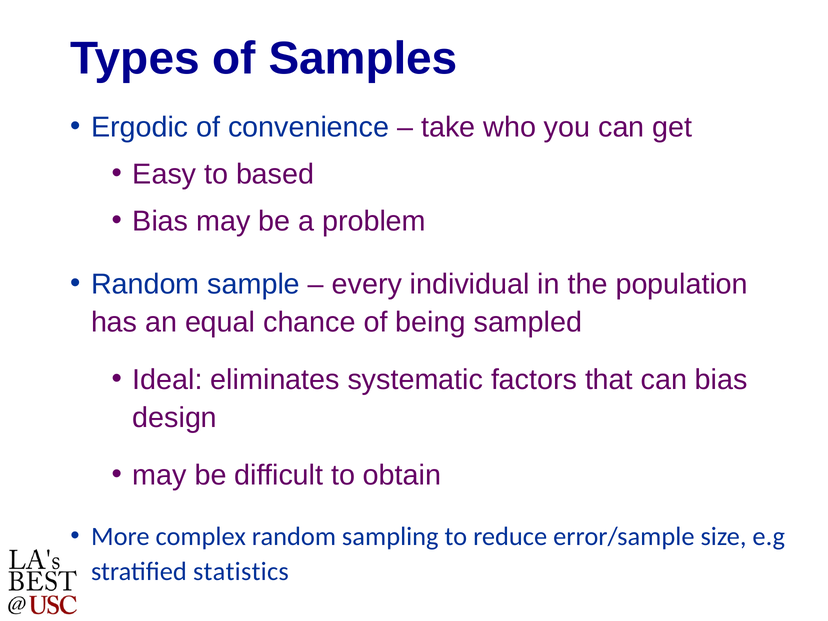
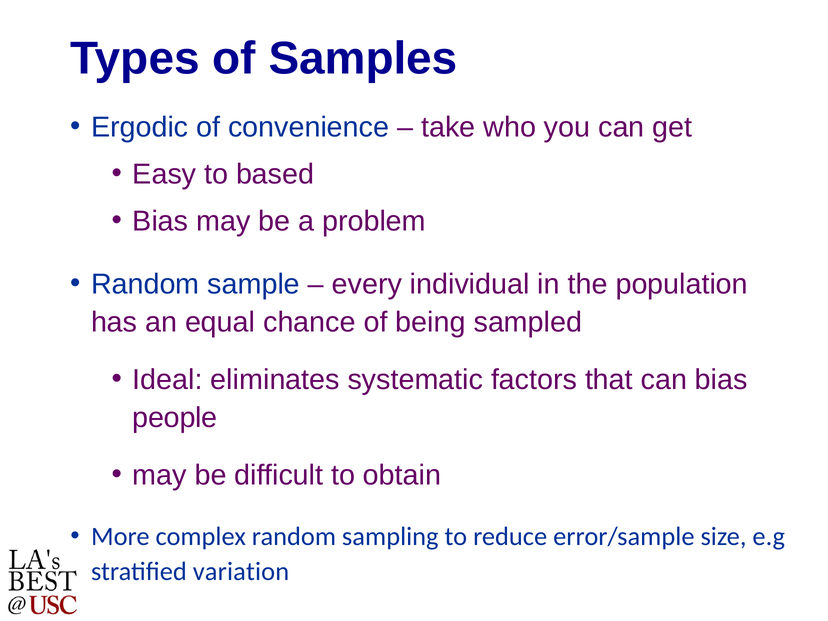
design: design -> people (175, 418)
statistics: statistics -> variation (241, 571)
